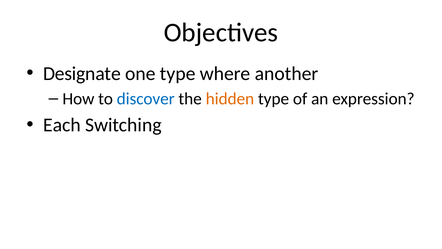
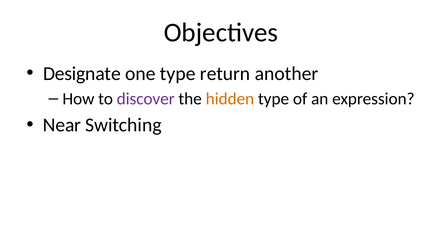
where: where -> return (225, 73)
discover colour: blue -> purple (146, 99)
Each: Each -> Near (62, 125)
